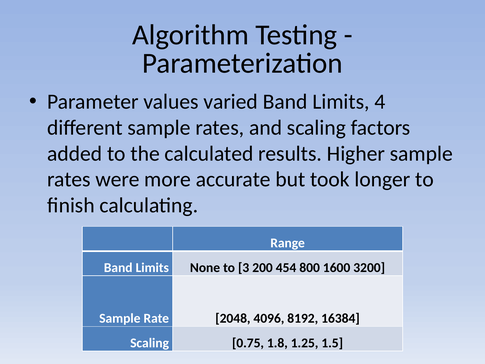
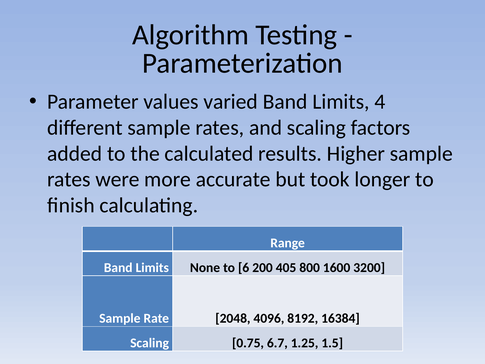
3: 3 -> 6 (244, 267)
454: 454 -> 405 (286, 267)
1.8: 1.8 -> 6.7 (277, 343)
